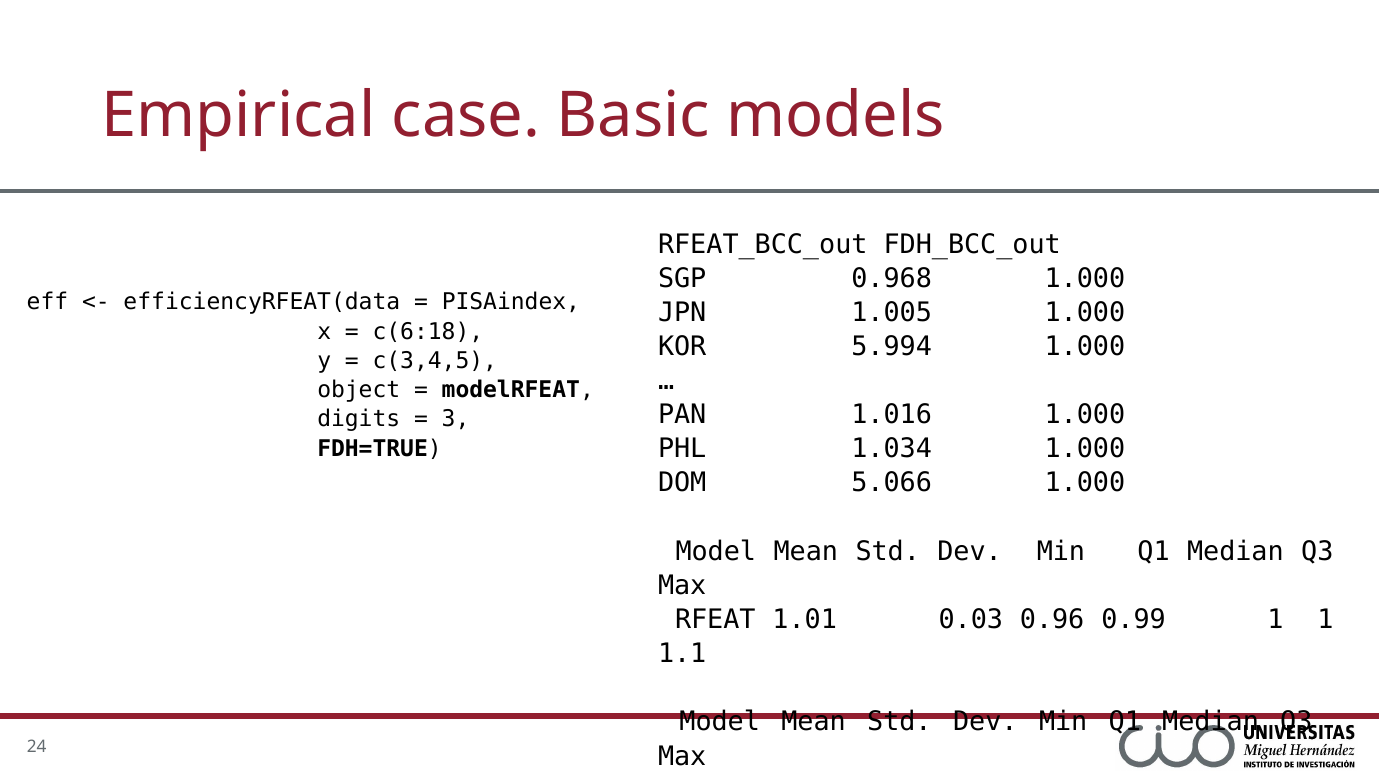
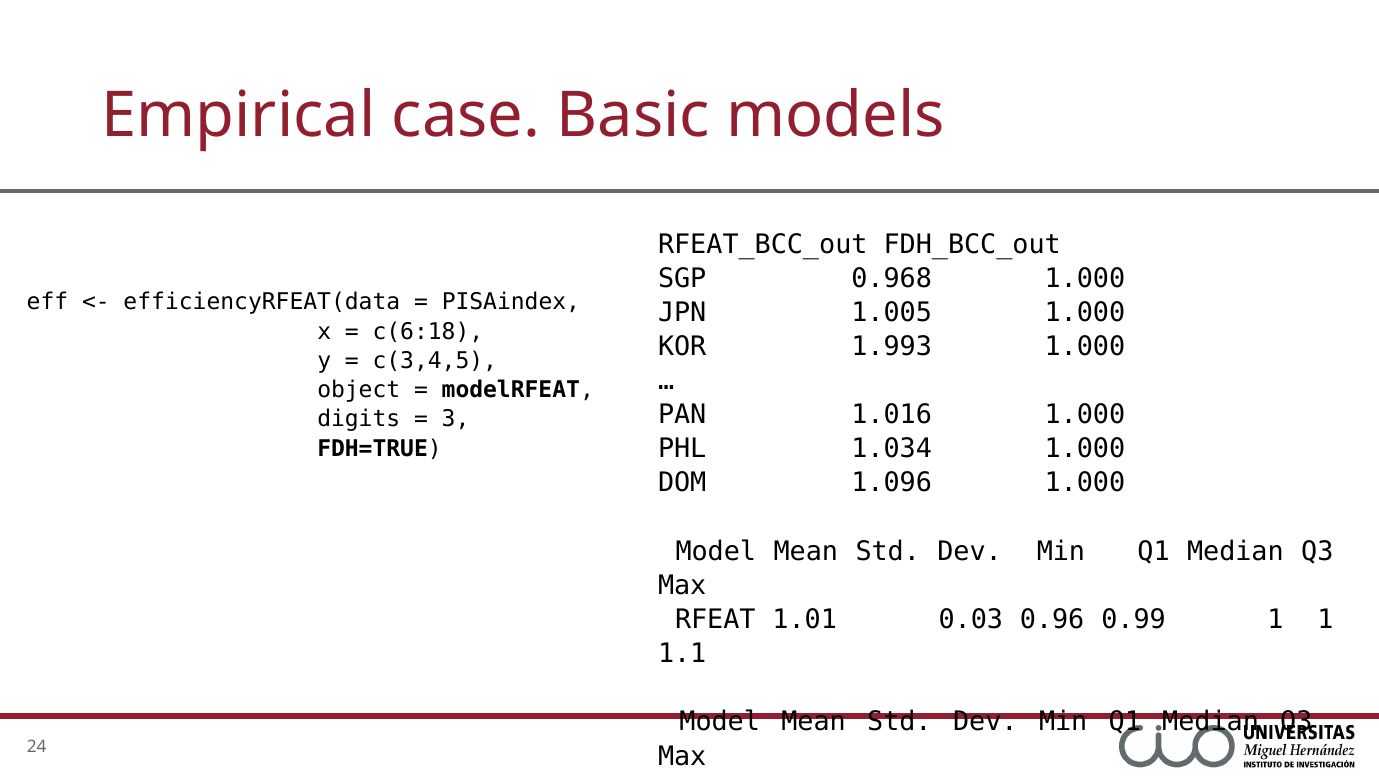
5.994: 5.994 -> 1.993 (892, 346)
5.066: 5.066 -> 1.096 (892, 483)
